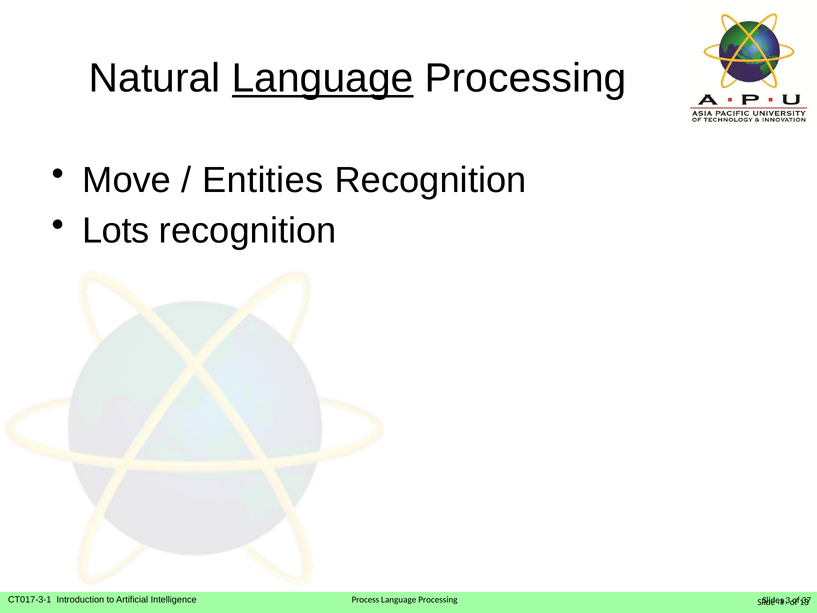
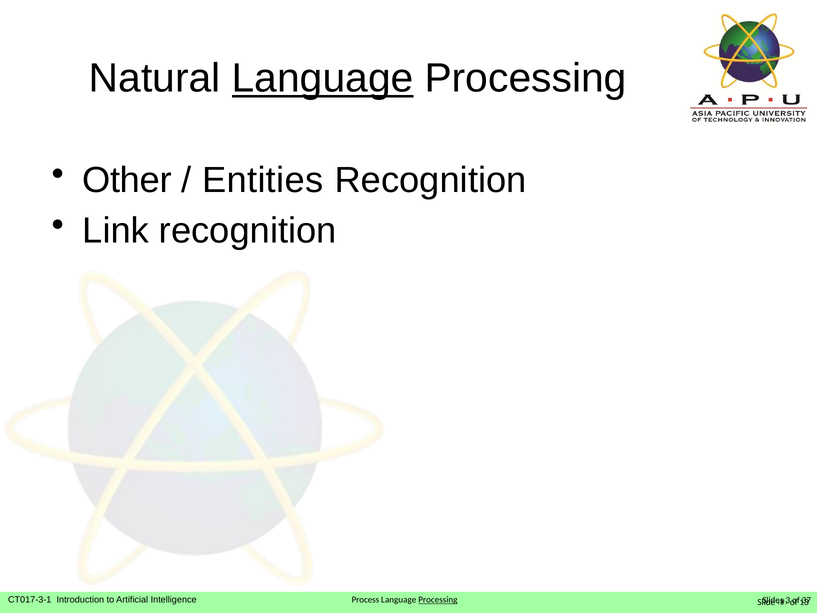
Move: Move -> Other (127, 180)
Lots: Lots -> Link (116, 231)
Processing underline: none -> present (438, 600)
